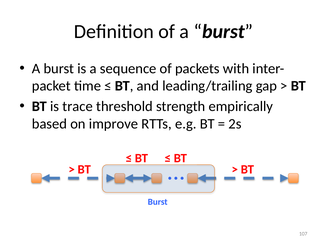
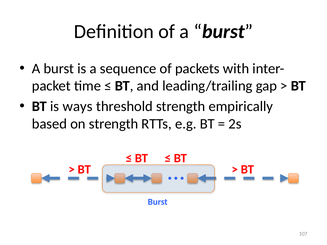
trace: trace -> ways (78, 106)
on improve: improve -> strength (114, 124)
